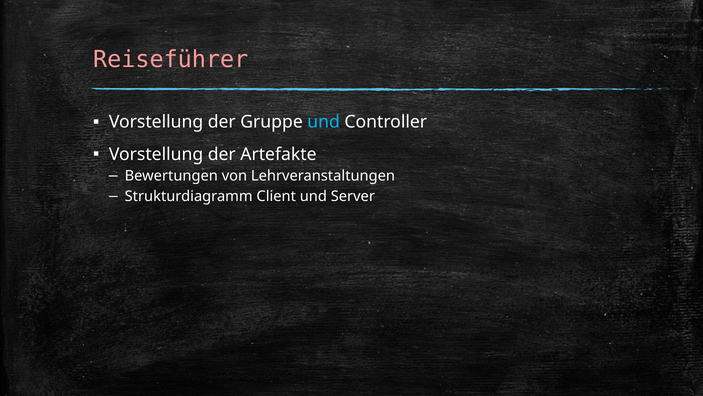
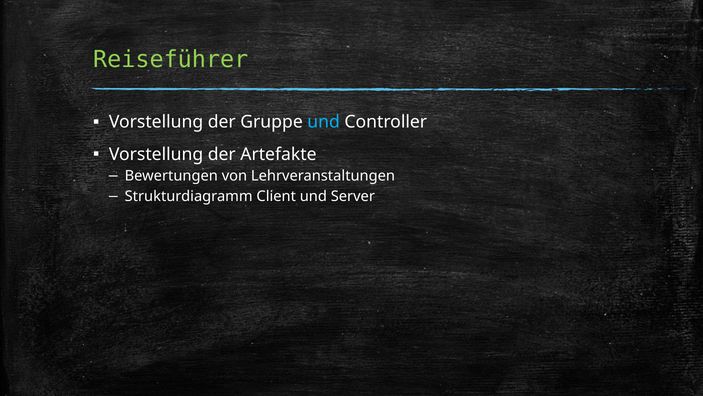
Reiseführer colour: pink -> light green (171, 59)
